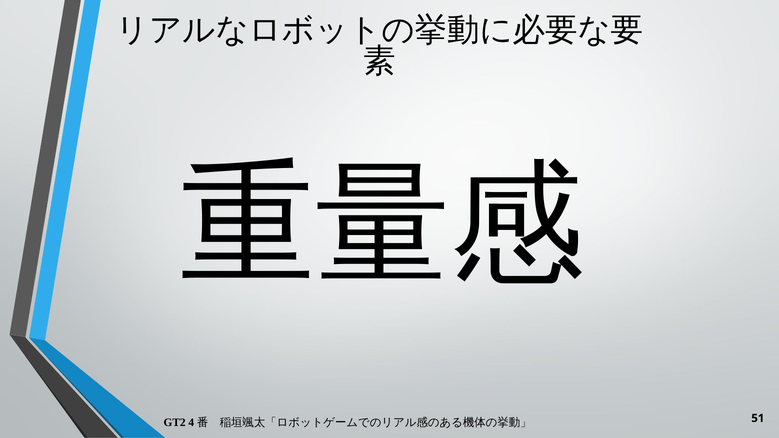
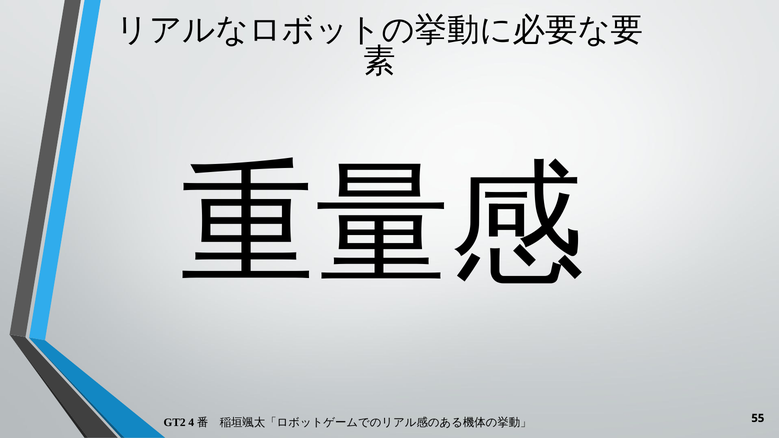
51: 51 -> 55 (758, 418)
